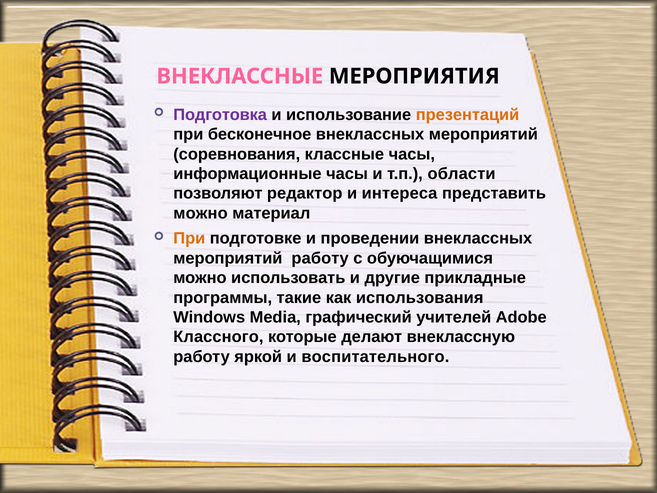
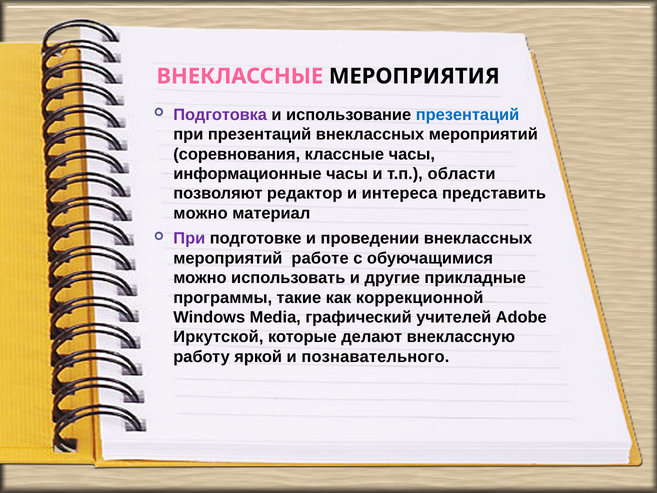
презентаций colour: orange -> blue (468, 115)
при бесконечное: бесконечное -> презентаций (260, 134)
При colour: orange -> purple (189, 238)
мероприятий работу: работу -> работе (320, 258)
использования: использования -> коррекционной (420, 297)
Классного: Классного -> Иркутской (218, 337)
воспитательного: воспитательного -> познавательного (375, 357)
